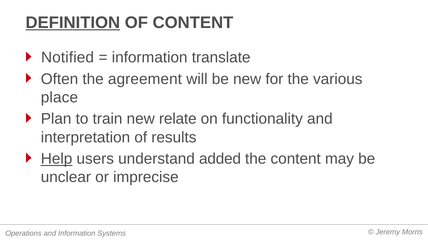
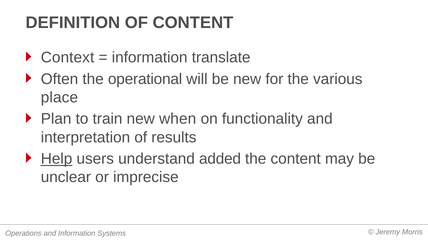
DEFINITION underline: present -> none (73, 23)
Notified: Notified -> Context (68, 57)
agreement: agreement -> operational (145, 79)
relate: relate -> when (178, 119)
